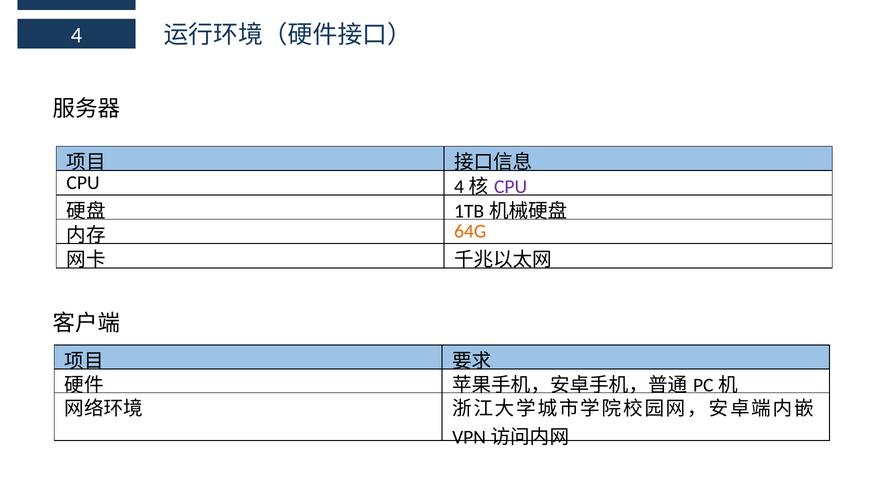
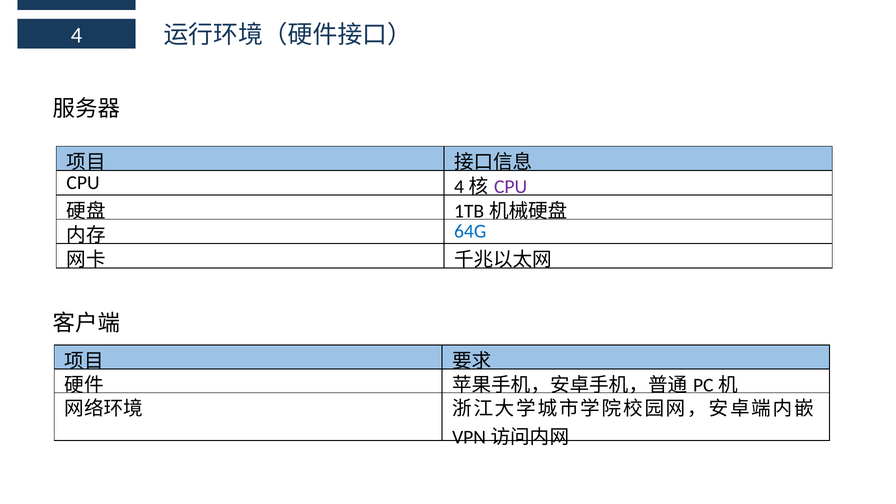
64G colour: orange -> blue (470, 232)
